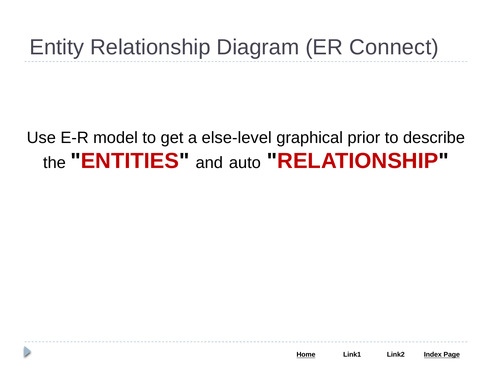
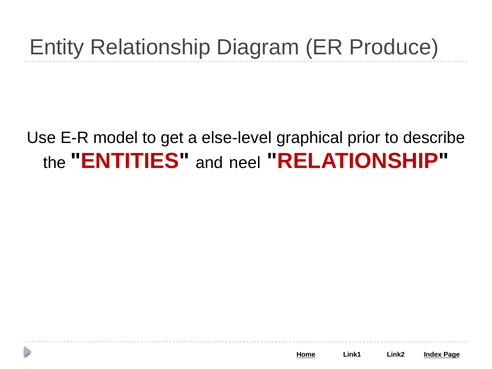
Connect: Connect -> Produce (394, 47)
auto: auto -> neel (245, 163)
